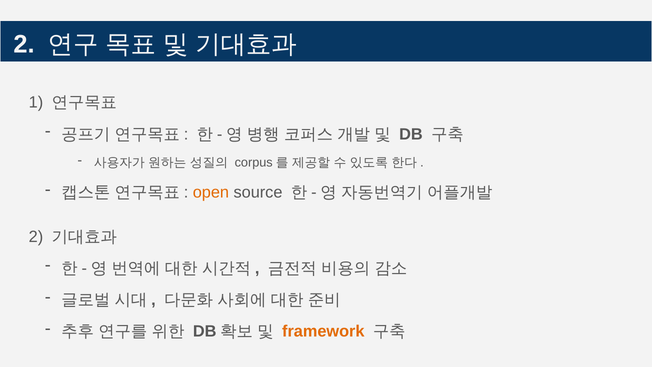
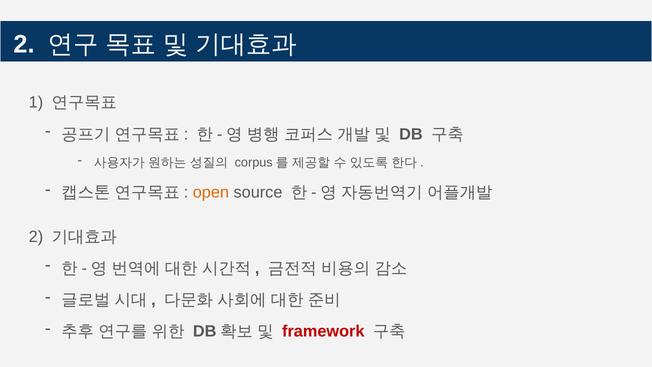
framework colour: orange -> red (323, 331)
